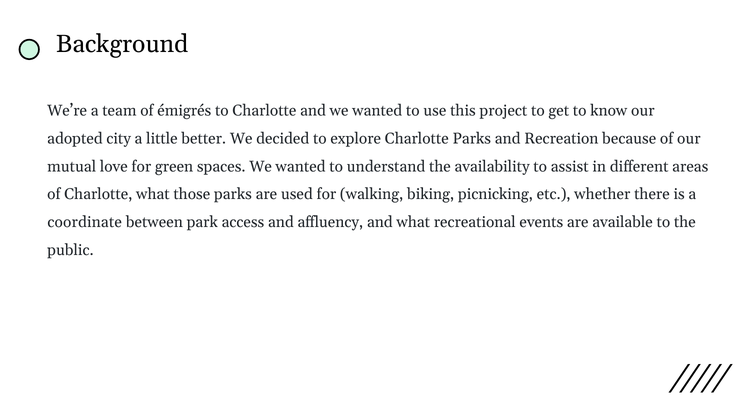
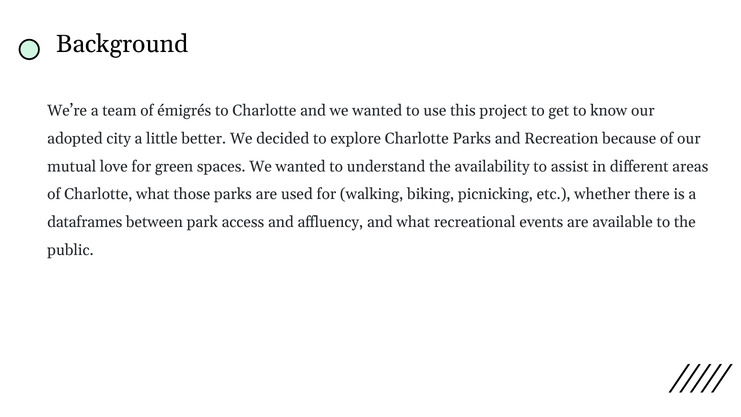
coordinate: coordinate -> dataframes (85, 222)
